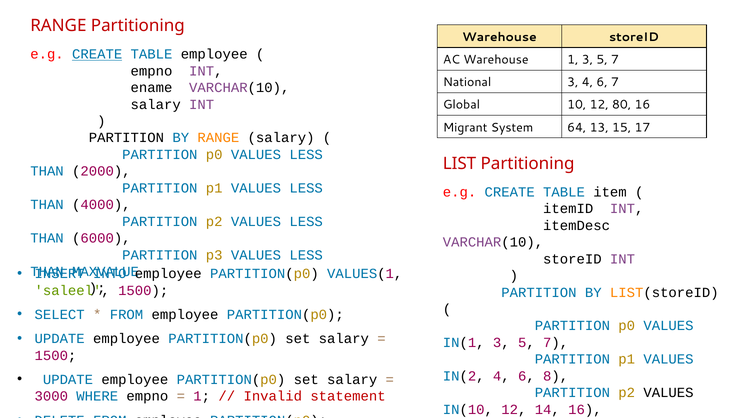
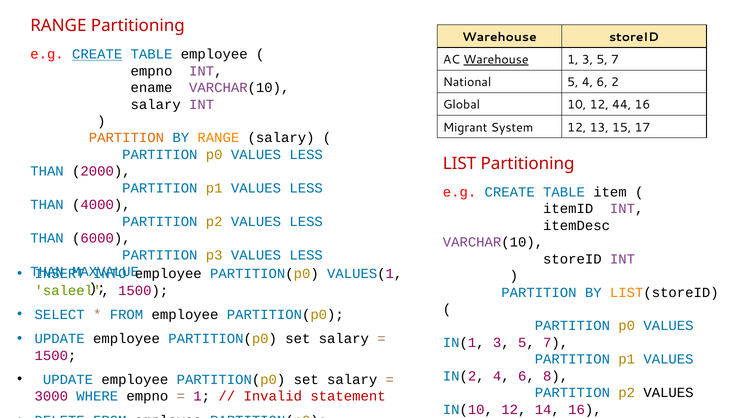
Warehouse underline: none -> present (496, 60)
National 3: 3 -> 5 (573, 82)
6 7: 7 -> 2 (615, 82)
80: 80 -> 44 (622, 105)
System 64: 64 -> 12 (577, 127)
PARTITION colour: black -> orange (126, 138)
